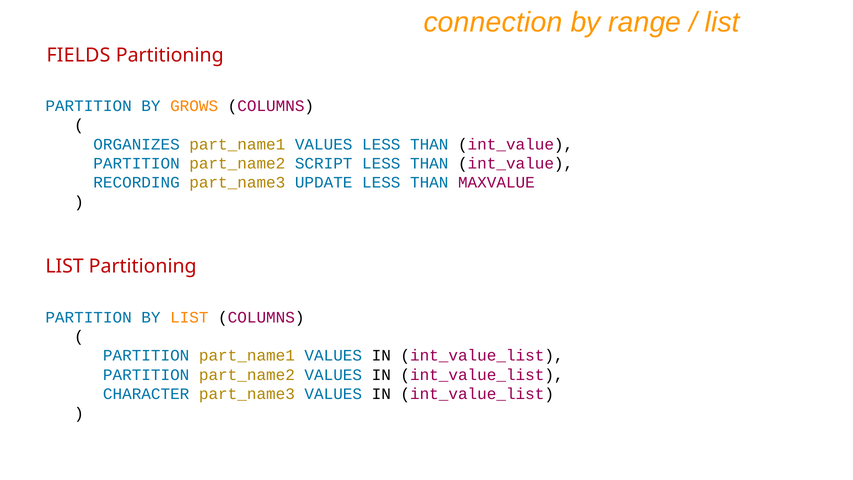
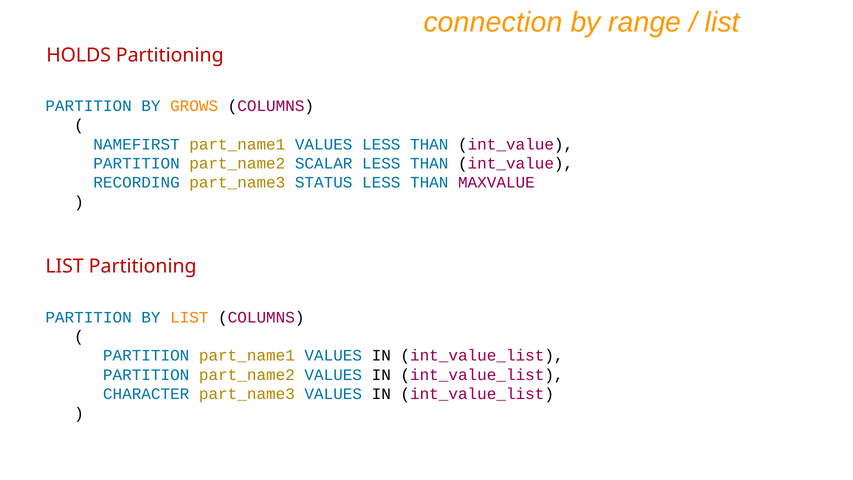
FIELDS: FIELDS -> HOLDS (79, 55)
ORGANIZES: ORGANIZES -> NAMEFIRST (137, 144)
SCRIPT: SCRIPT -> SCALAR (324, 163)
UPDATE: UPDATE -> STATUS (324, 183)
